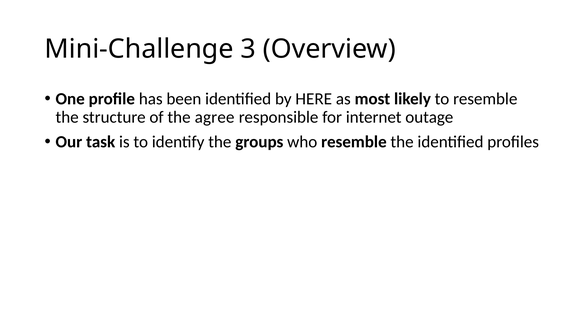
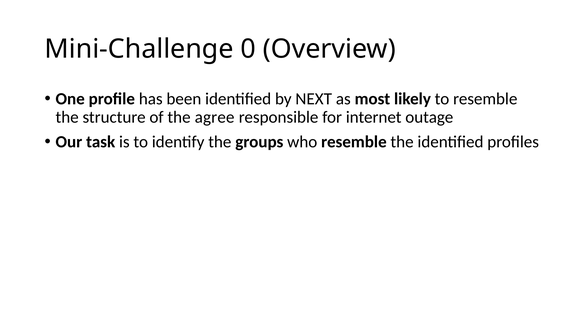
3: 3 -> 0 (248, 49)
HERE: HERE -> NEXT (314, 99)
